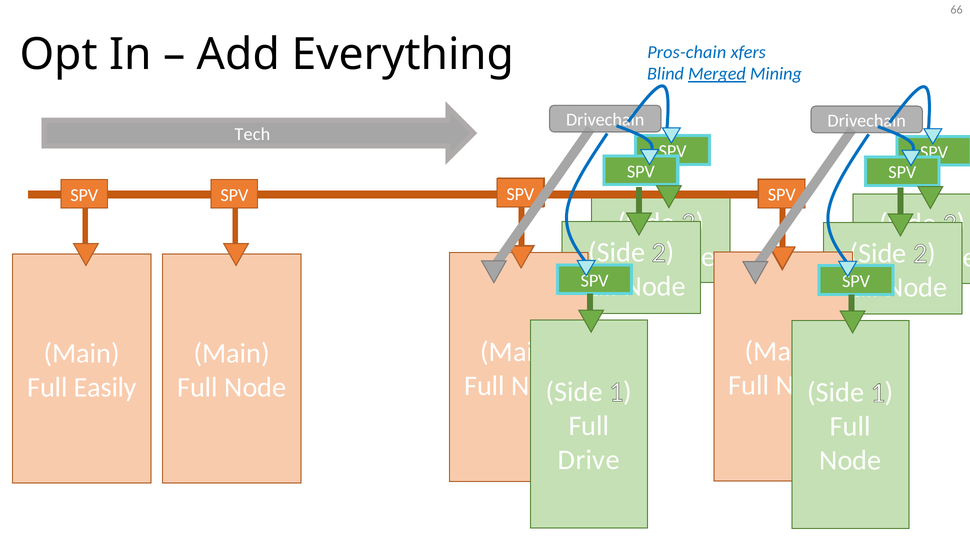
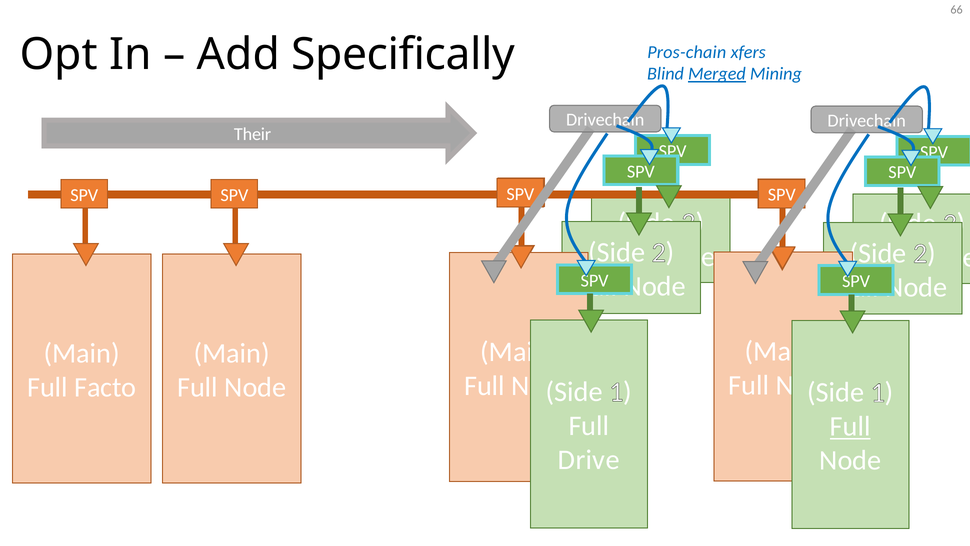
Everything: Everything -> Specifically (403, 54)
Tech: Tech -> Their (253, 134)
Easily: Easily -> Facto (105, 387)
Full underline: none -> present (850, 426)
